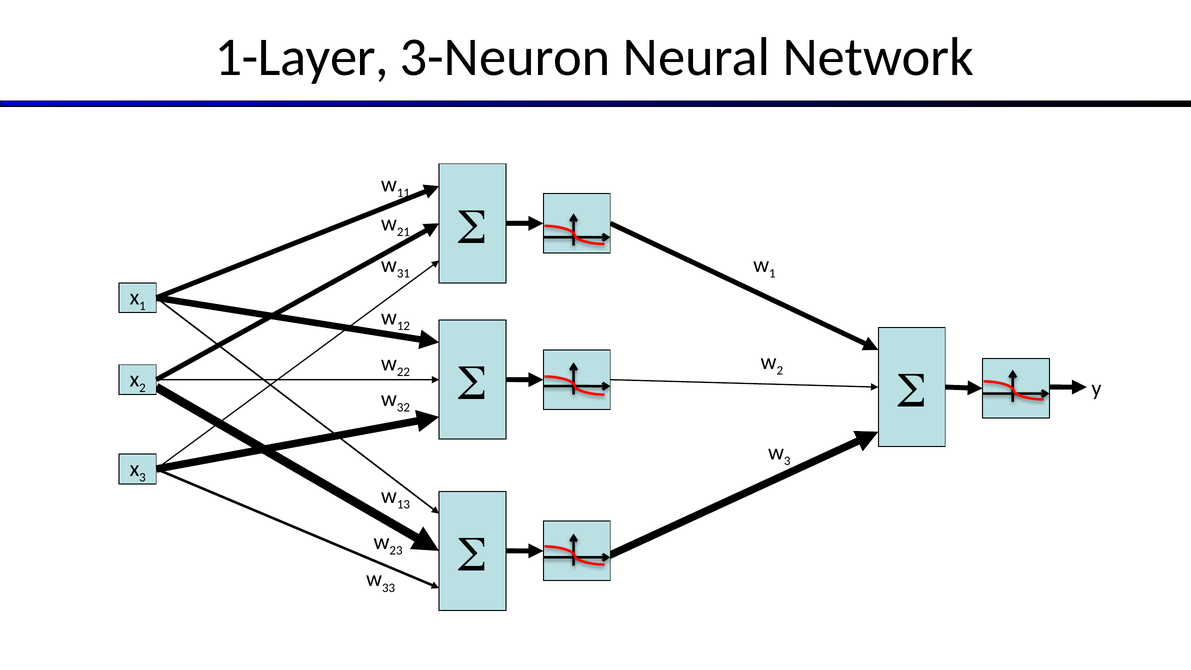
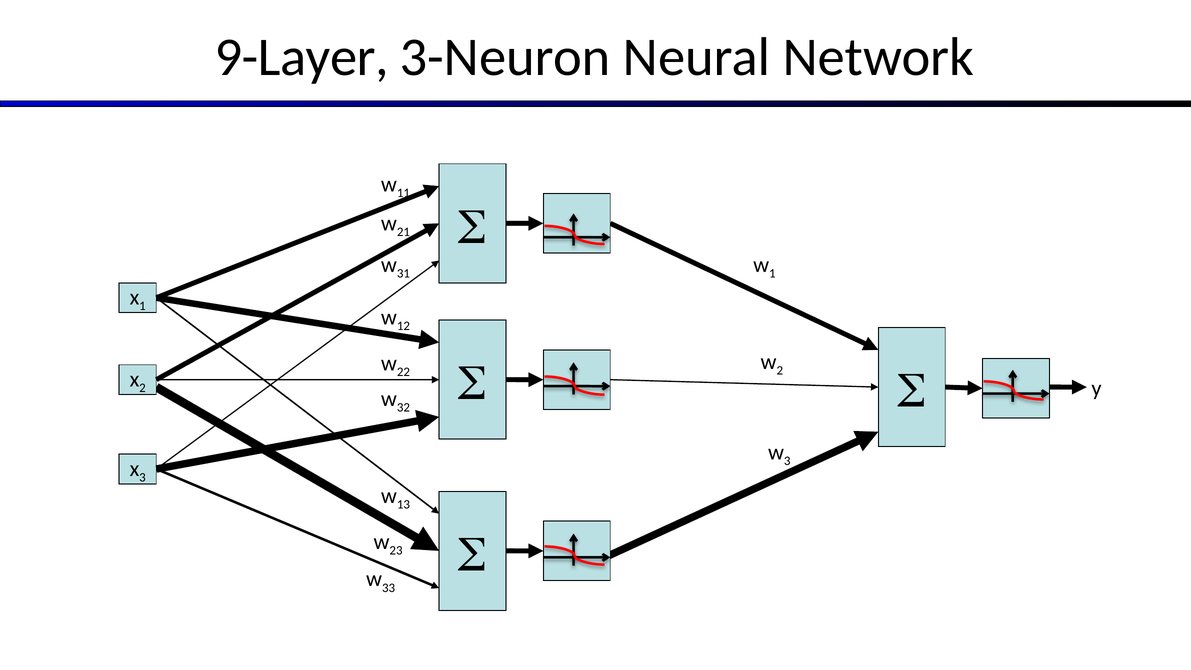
1-Layer: 1-Layer -> 9-Layer (302, 57)
